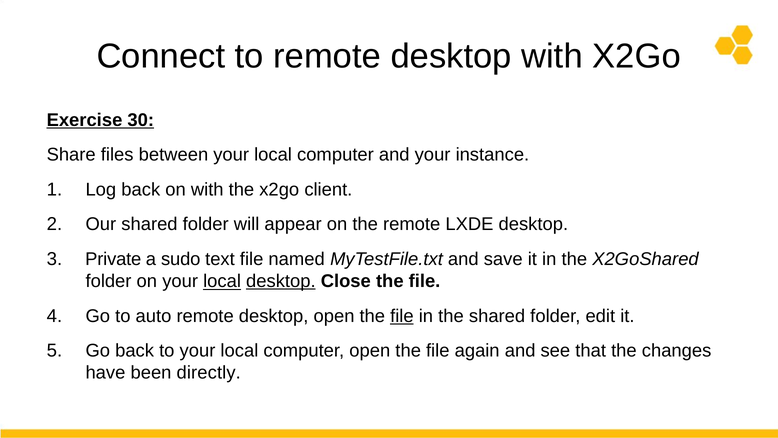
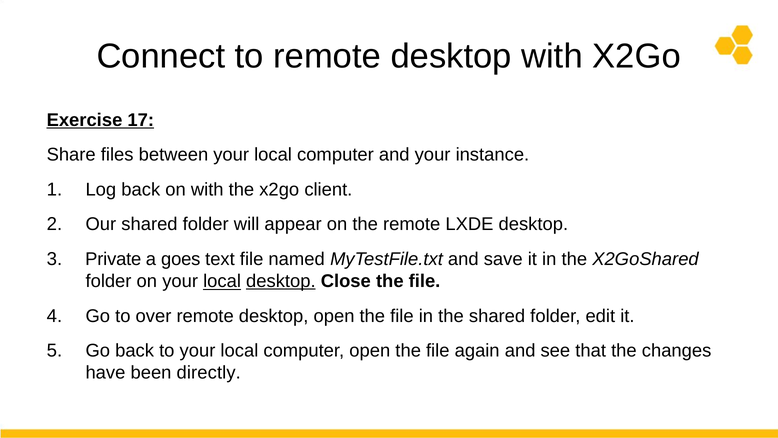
30: 30 -> 17 (141, 120)
sudo: sudo -> goes (181, 259)
auto: auto -> over (153, 316)
file underline: present -> none (402, 316)
